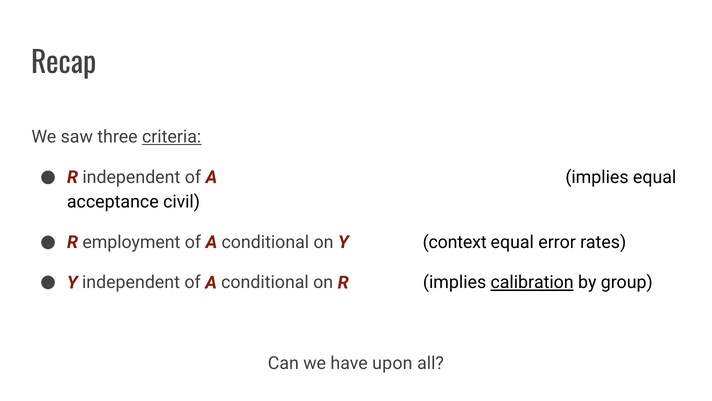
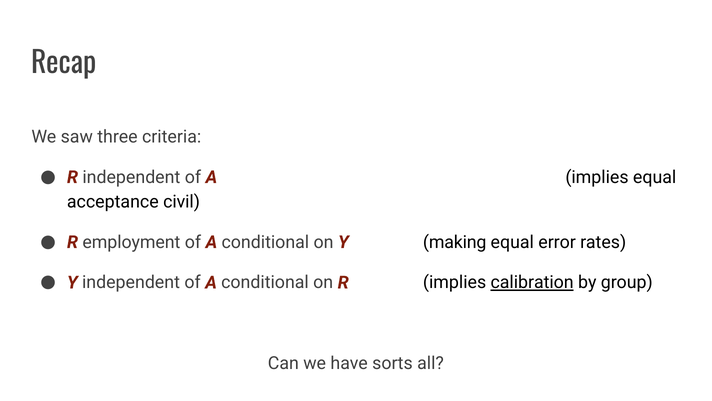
criteria underline: present -> none (172, 137)
context: context -> making (455, 242)
upon: upon -> sorts (392, 363)
